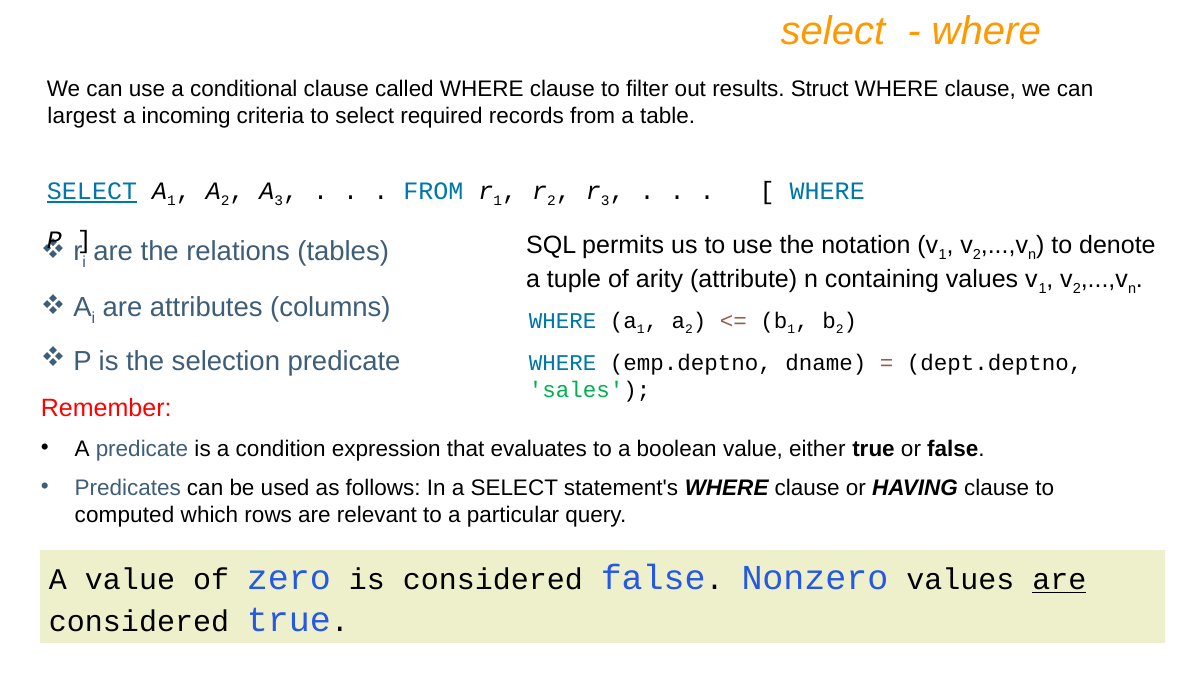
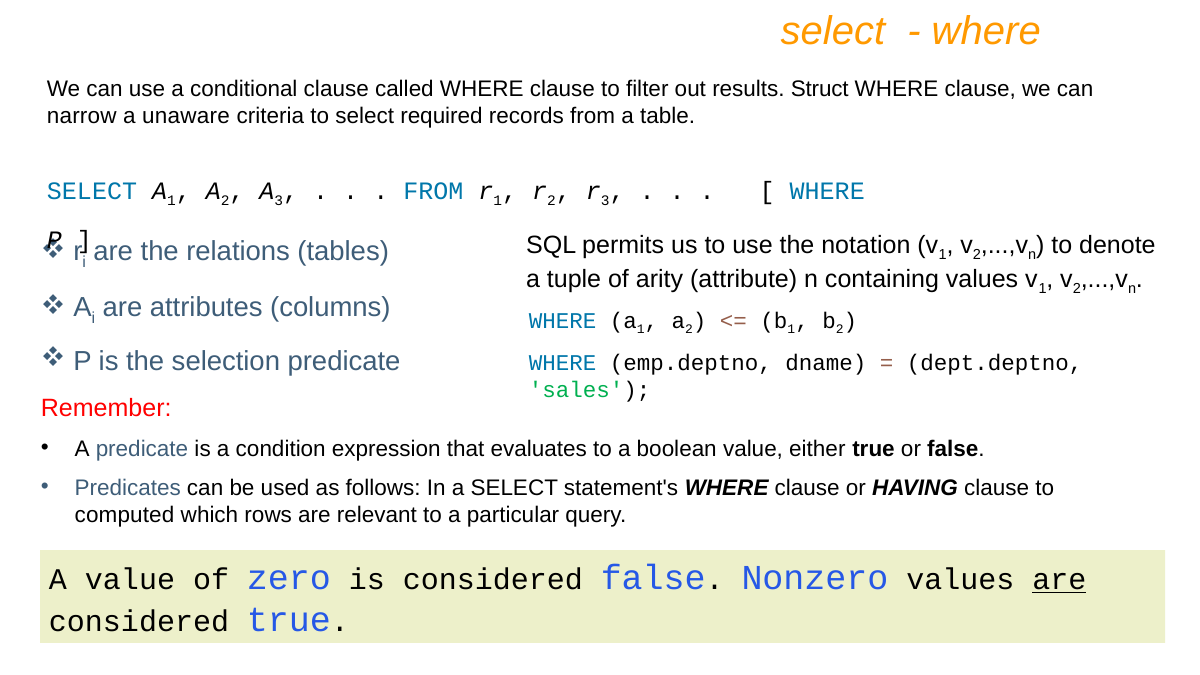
largest: largest -> narrow (82, 116)
incoming: incoming -> unaware (186, 116)
SELECT underline: present -> none (92, 191)
